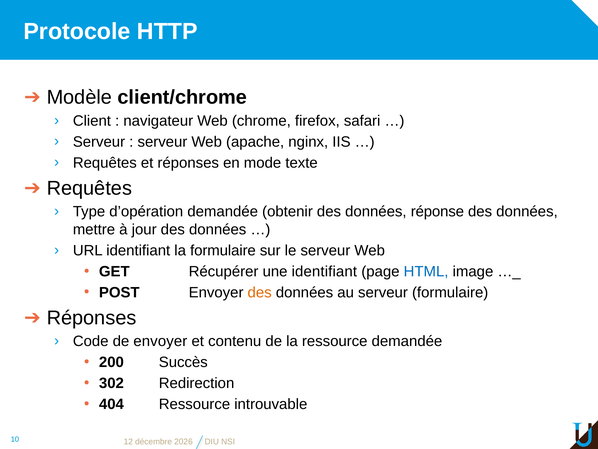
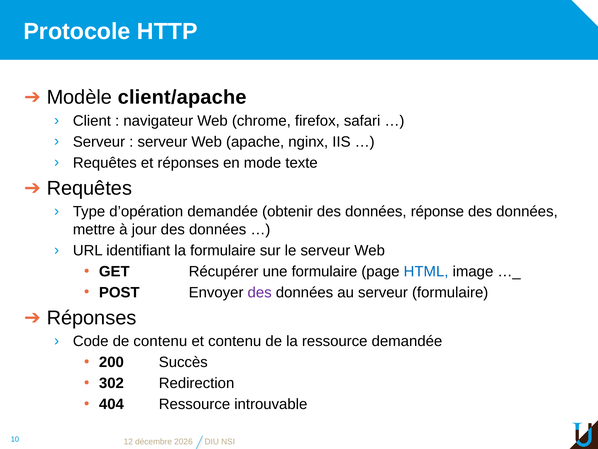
client/chrome: client/chrome -> client/apache (182, 97)
une identifiant: identifiant -> formulaire (324, 271)
des colour: orange -> purple (260, 292)
de envoyer: envoyer -> contenu (160, 341)
